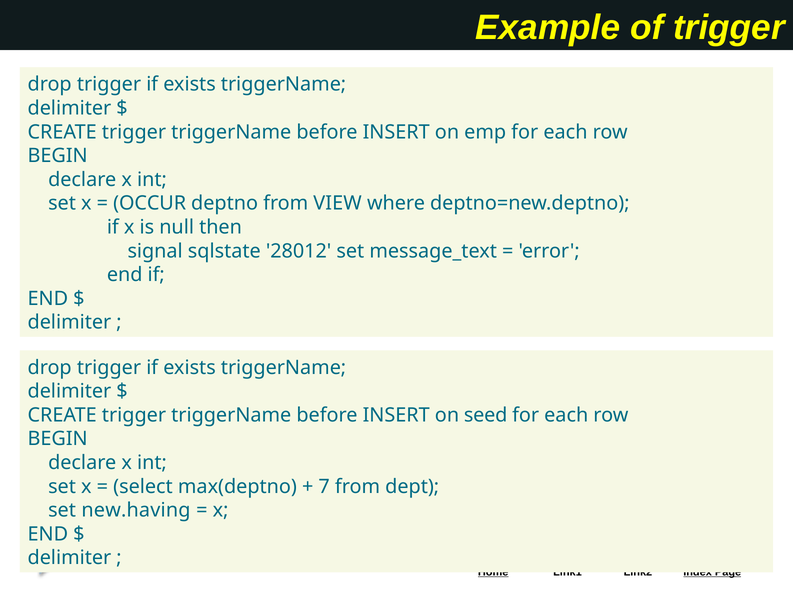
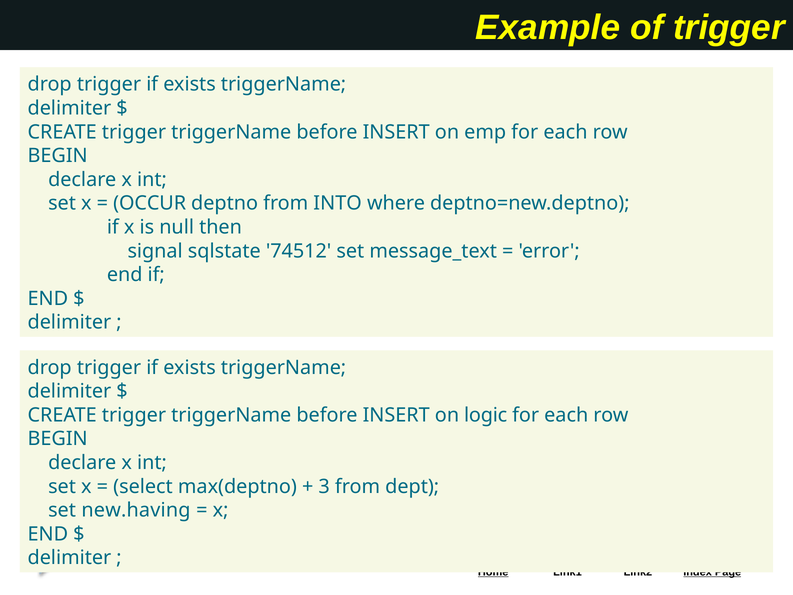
VIEW: VIEW -> INTO (338, 203)
28012: 28012 -> 74512 (299, 251)
seed: seed -> logic (486, 415)
7: 7 -> 3 (324, 486)
